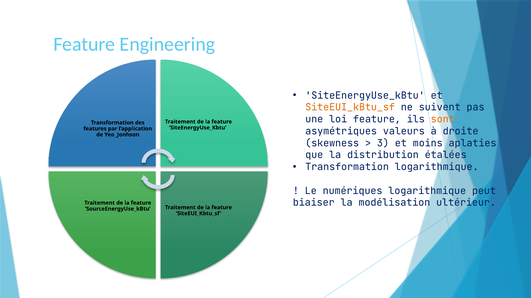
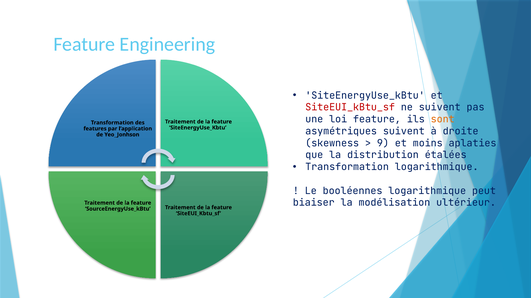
SiteEUI_kBtu_sf colour: orange -> red (350, 108)
asymétriques valeurs: valeurs -> suivent (404, 131)
3: 3 -> 9 (383, 143)
numériques: numériques -> booléennes (353, 191)
